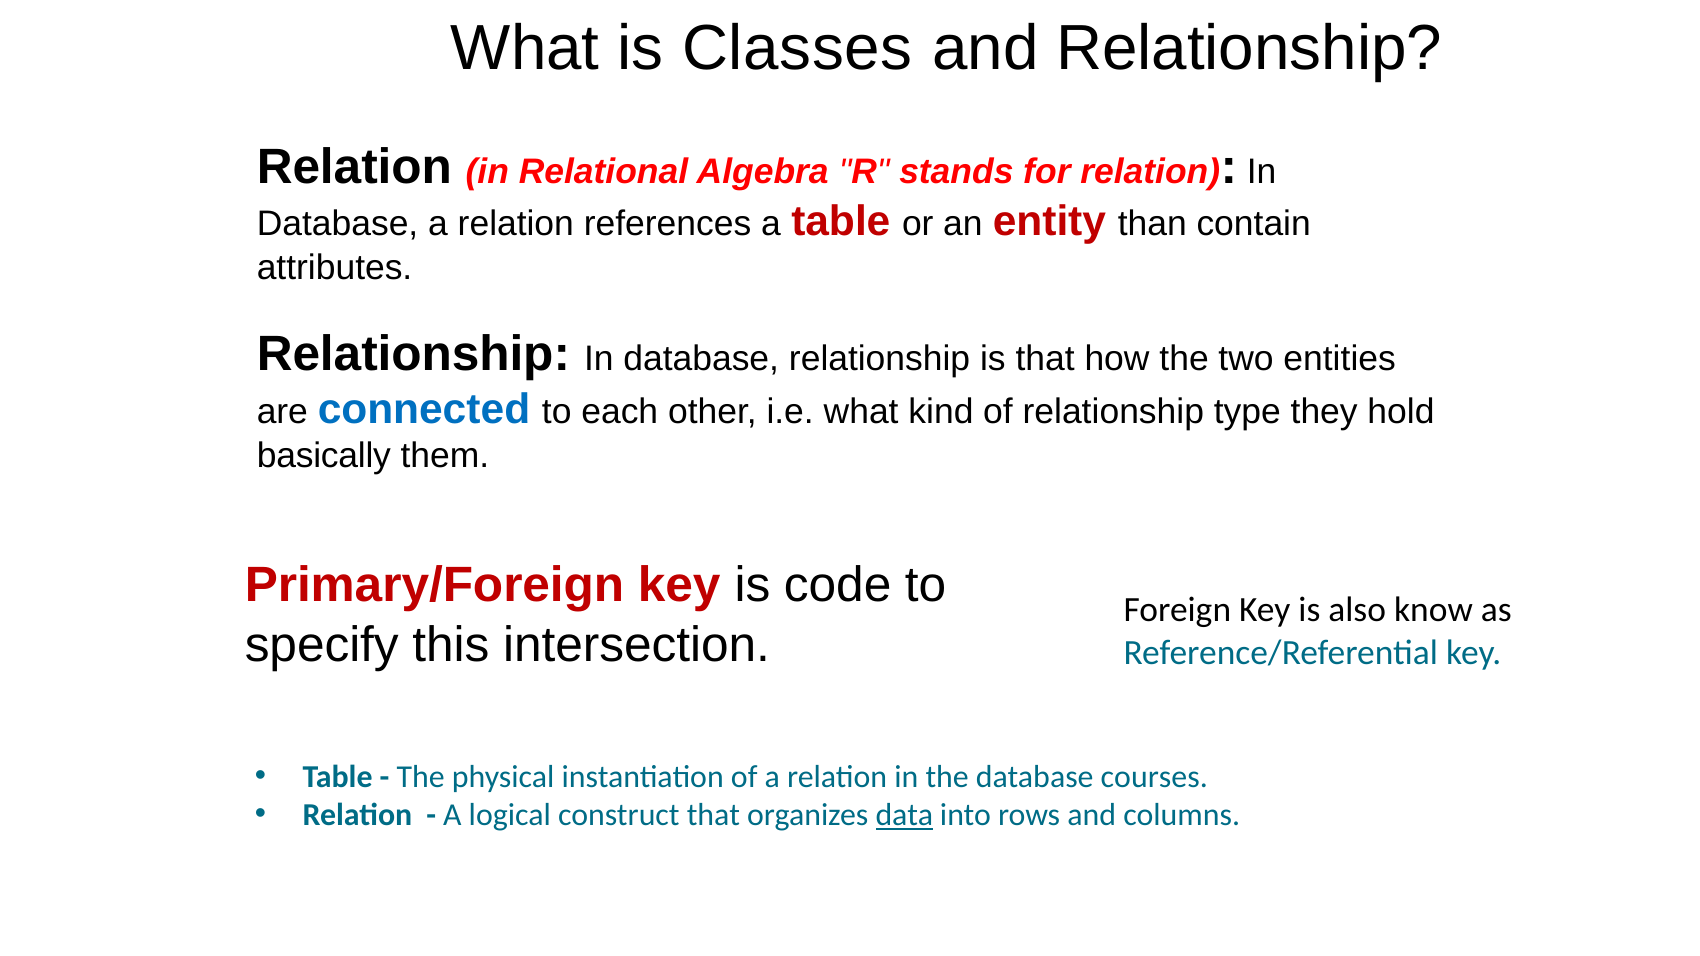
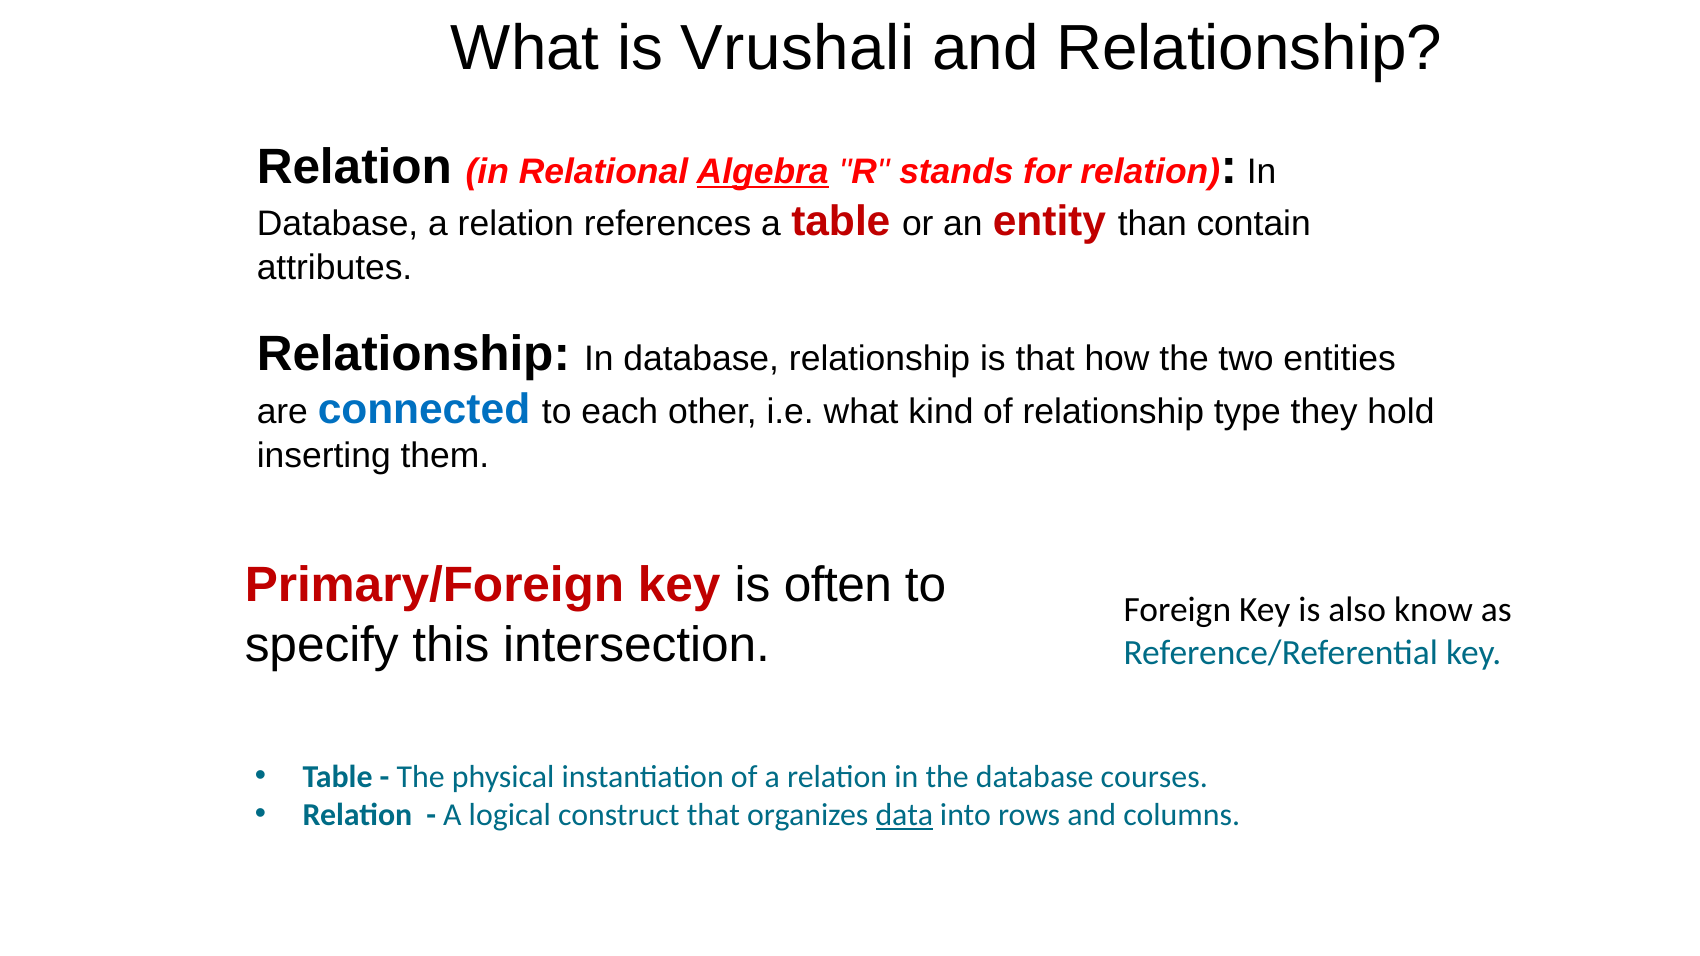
Classes: Classes -> Vrushali (798, 49)
Algebra underline: none -> present (763, 172)
basically: basically -> inserting (324, 456)
code: code -> often (838, 585)
